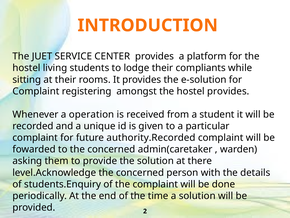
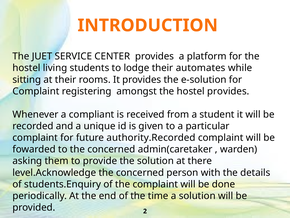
compliants: compliants -> automates (201, 68)
operation: operation -> compliant (92, 114)
